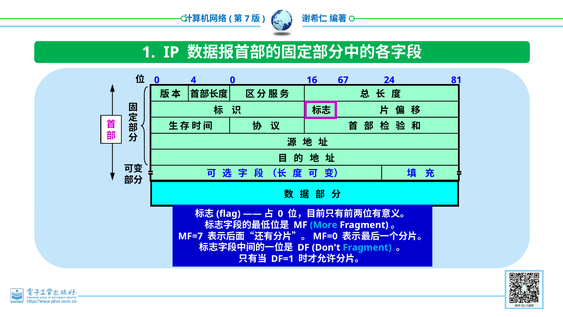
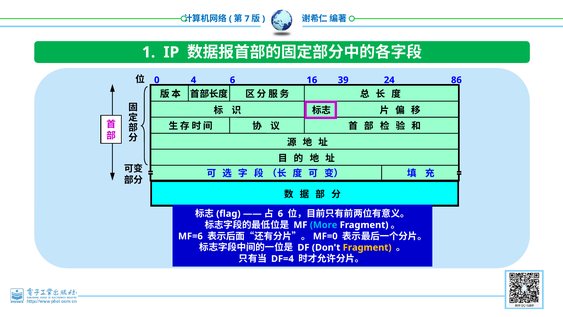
4 0: 0 -> 6 (233, 80)
67: 67 -> 39 (343, 80)
81: 81 -> 86 (456, 80)
0: 0 -> 6 (280, 214)
MF=7: MF=7 -> MF=6 (190, 236)
Fragment colour: light blue -> yellow (367, 247)
DF=1: DF=1 -> DF=4 (282, 259)
